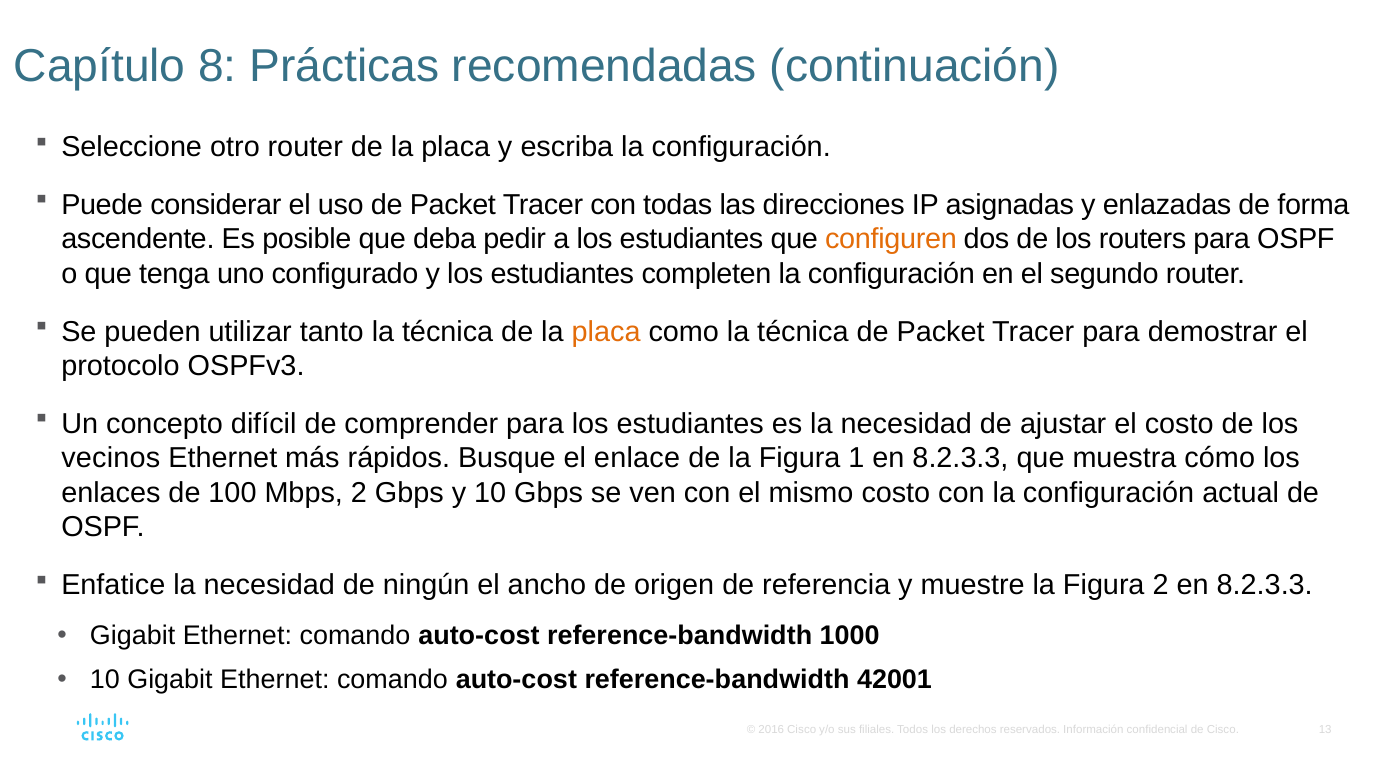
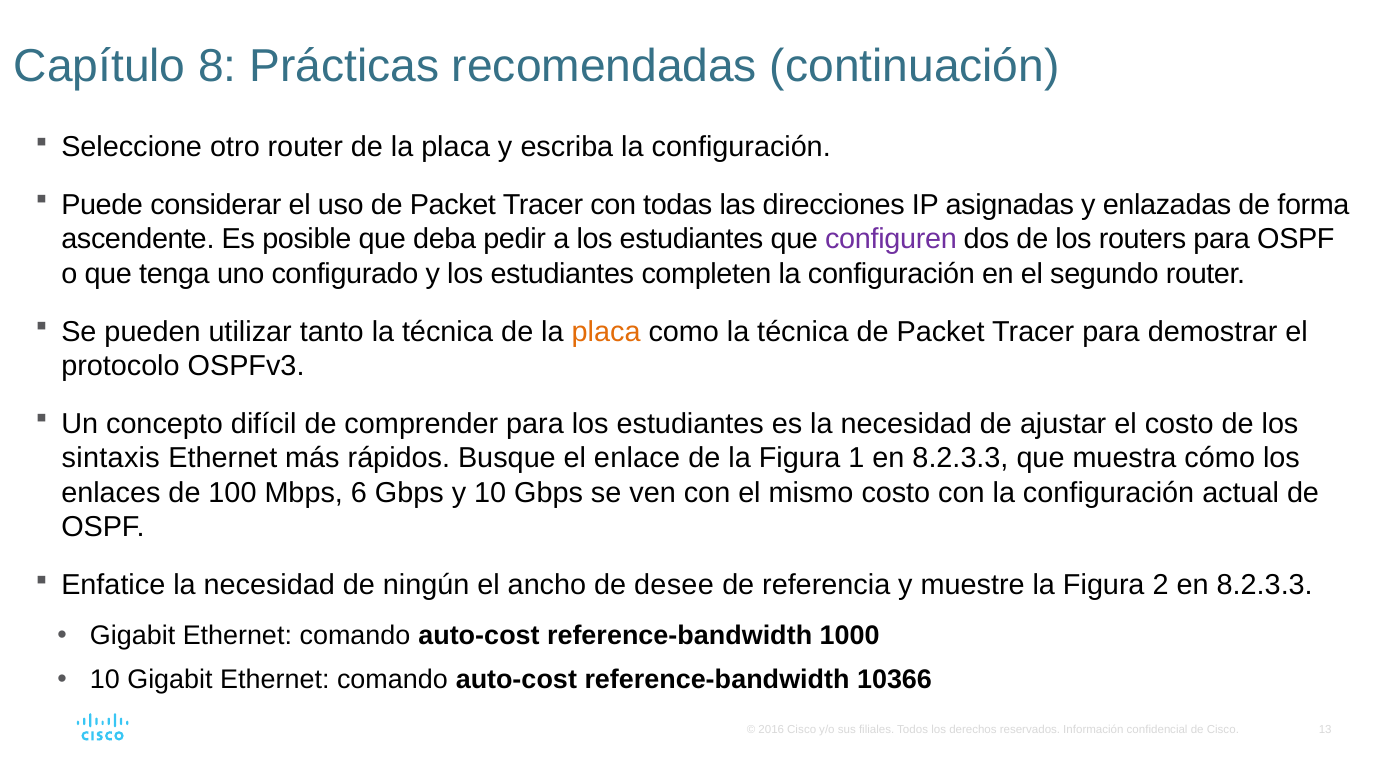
configuren colour: orange -> purple (891, 239)
vecinos: vecinos -> sintaxis (111, 459)
Mbps 2: 2 -> 6 (359, 493)
origen: origen -> desee (674, 586)
42001: 42001 -> 10366 (895, 680)
